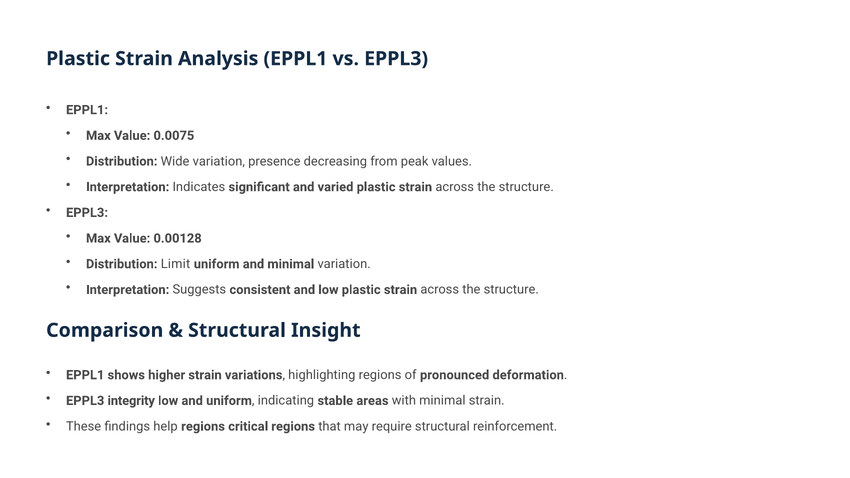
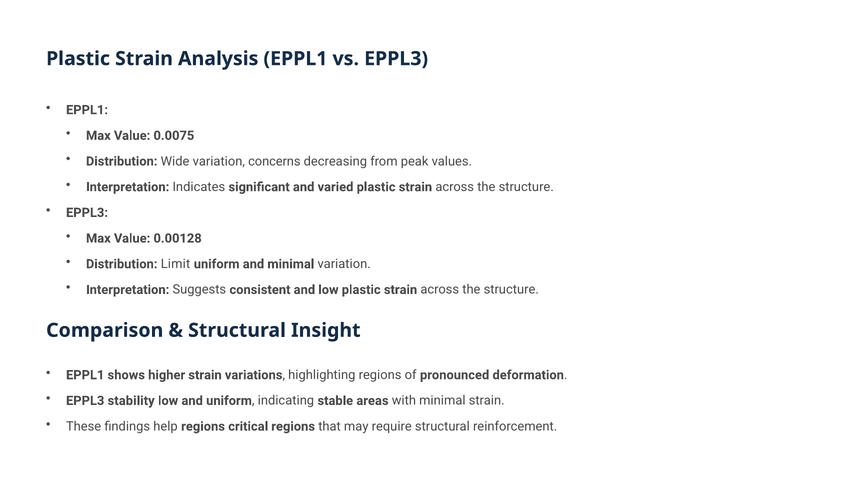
presence: presence -> concerns (274, 161)
integrity: integrity -> stability (131, 401)
